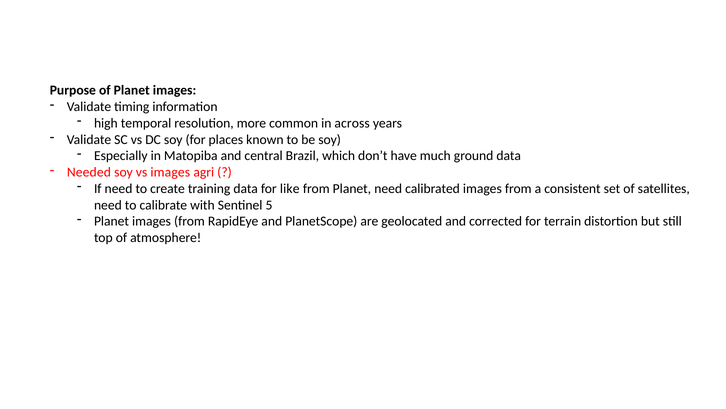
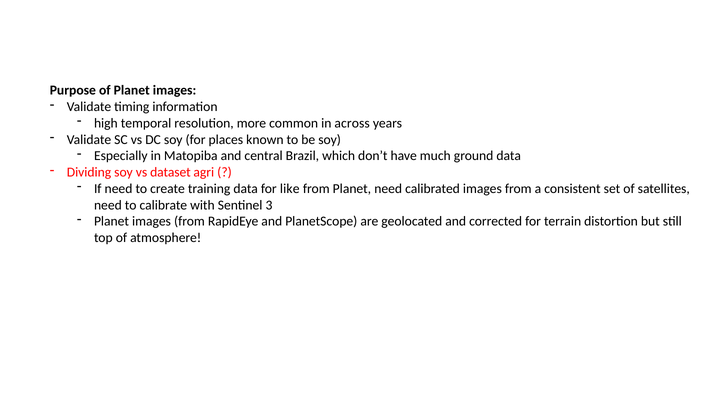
Needed: Needed -> Dividing (89, 172)
vs images: images -> dataset (170, 172)
5: 5 -> 3 (269, 205)
